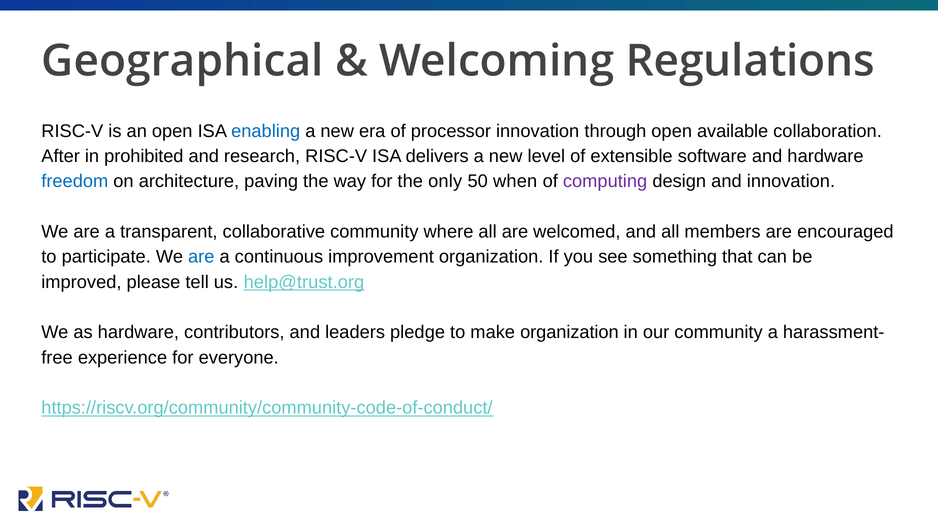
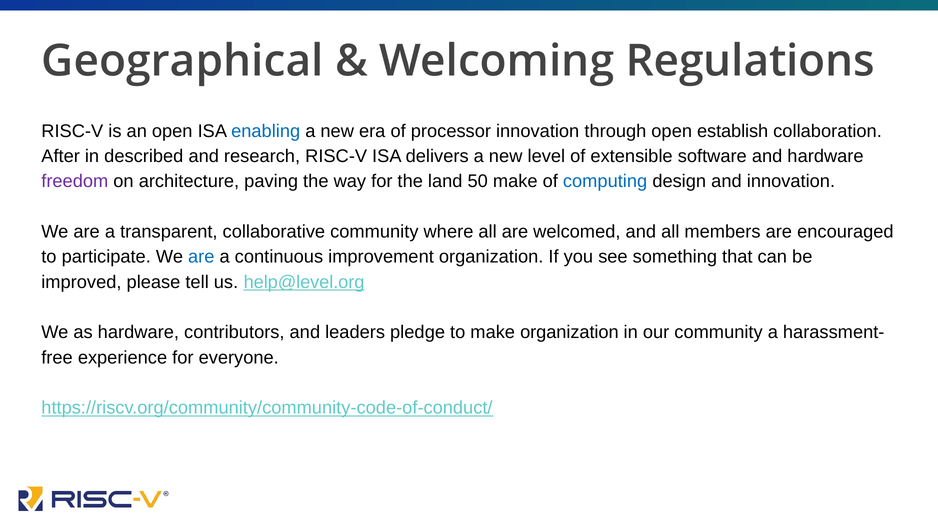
available: available -> establish (733, 131)
prohibited: prohibited -> described (144, 156)
freedom colour: blue -> purple (75, 181)
only: only -> land (445, 181)
50 when: when -> make (515, 181)
computing colour: purple -> blue (605, 181)
help@trust.org: help@trust.org -> help@level.org (304, 282)
